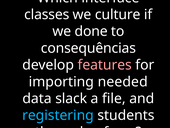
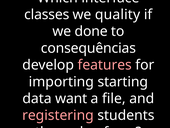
culture: culture -> quality (118, 15)
needed: needed -> starting (123, 81)
slack: slack -> want (71, 98)
registering colour: light blue -> pink (58, 115)
